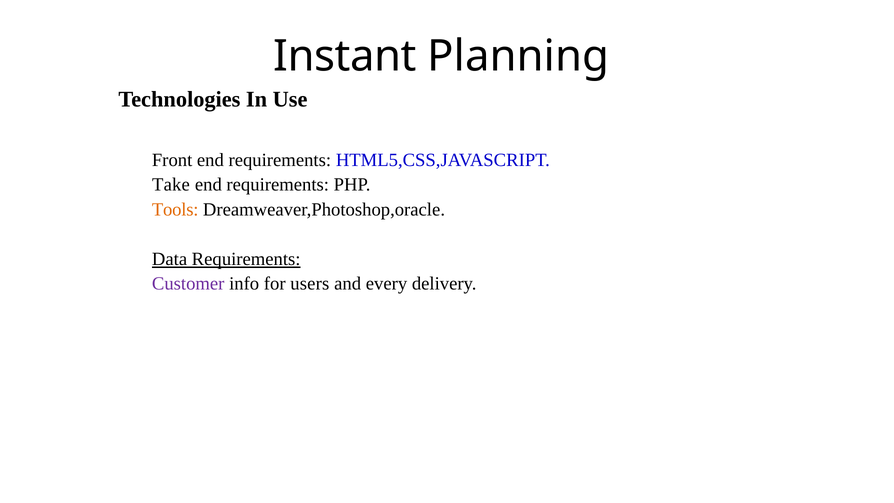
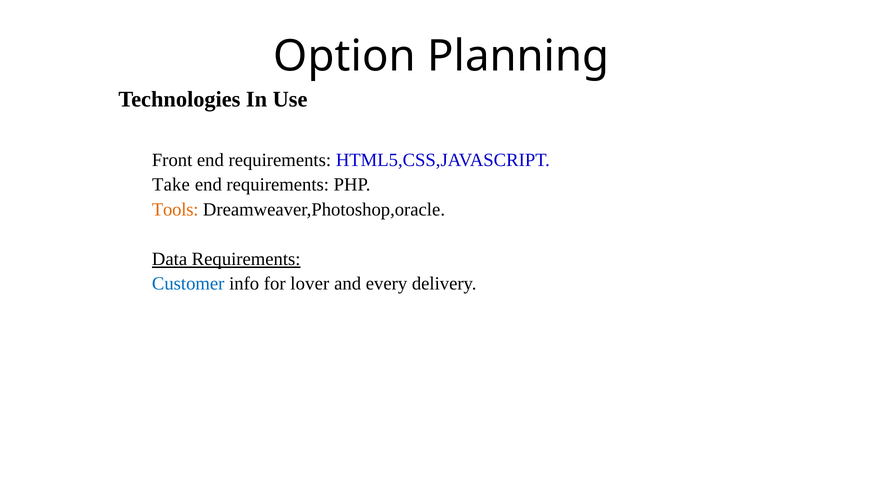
Instant: Instant -> Option (345, 56)
Customer colour: purple -> blue (188, 284)
users: users -> lover (310, 284)
